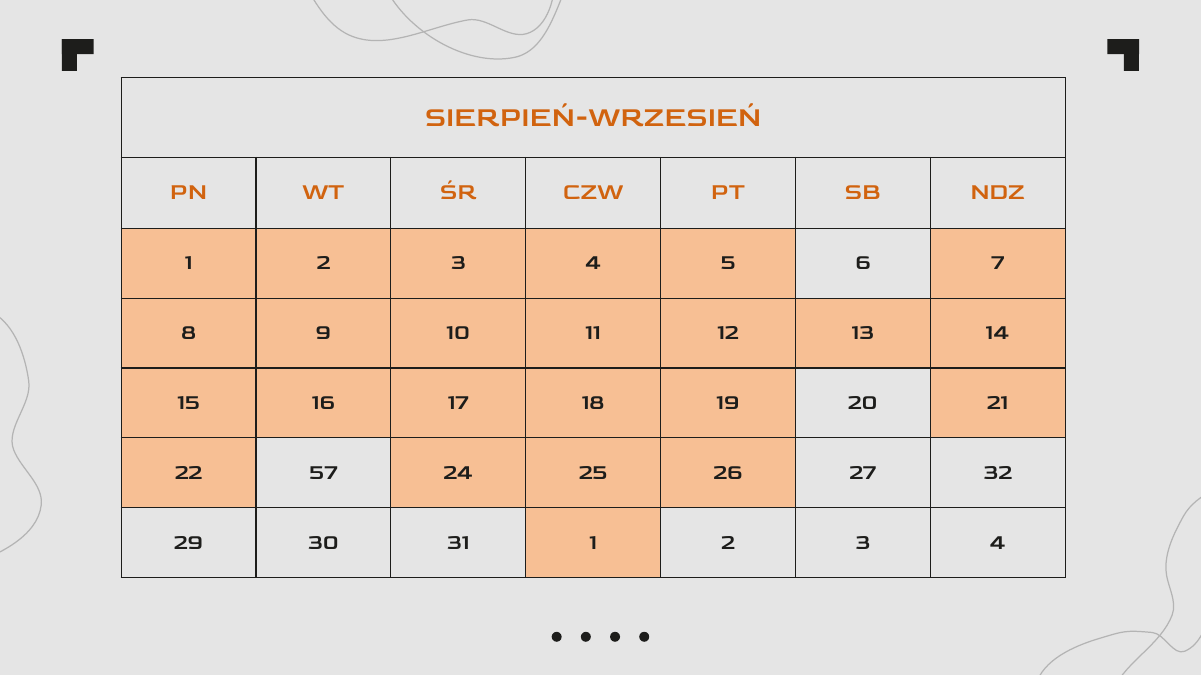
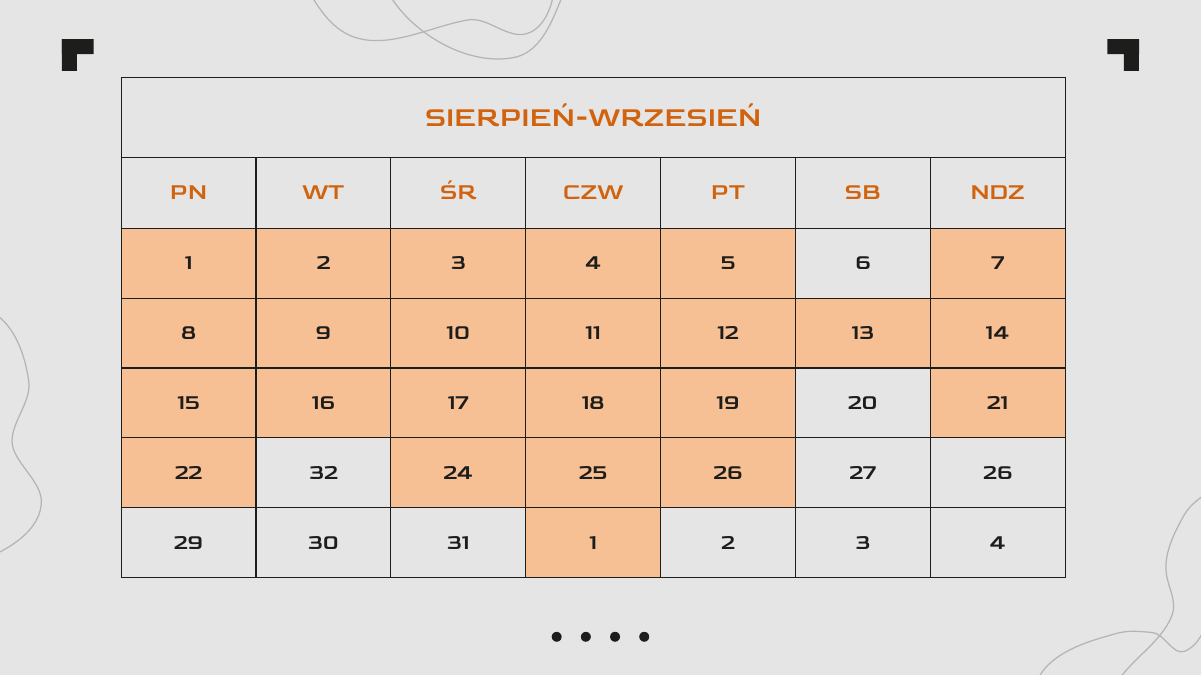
57: 57 -> 32 (323, 472)
27 32: 32 -> 26 (998, 472)
